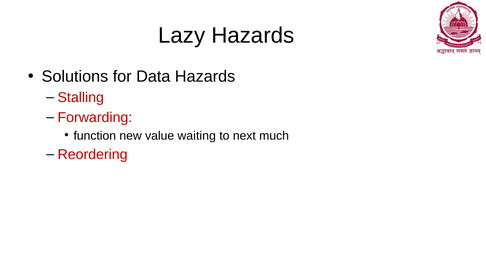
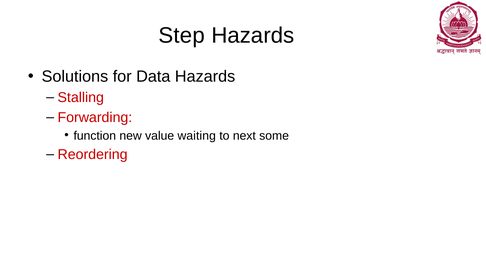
Lazy: Lazy -> Step (182, 35)
much: much -> some (274, 135)
